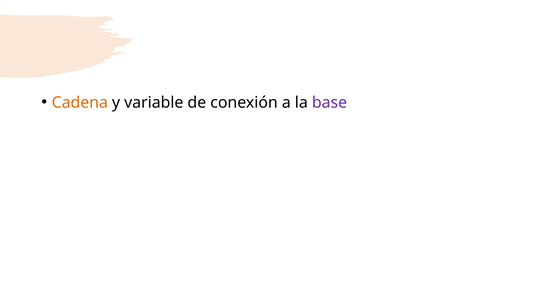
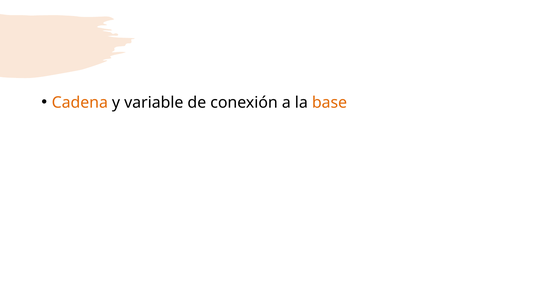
base colour: purple -> orange (330, 102)
